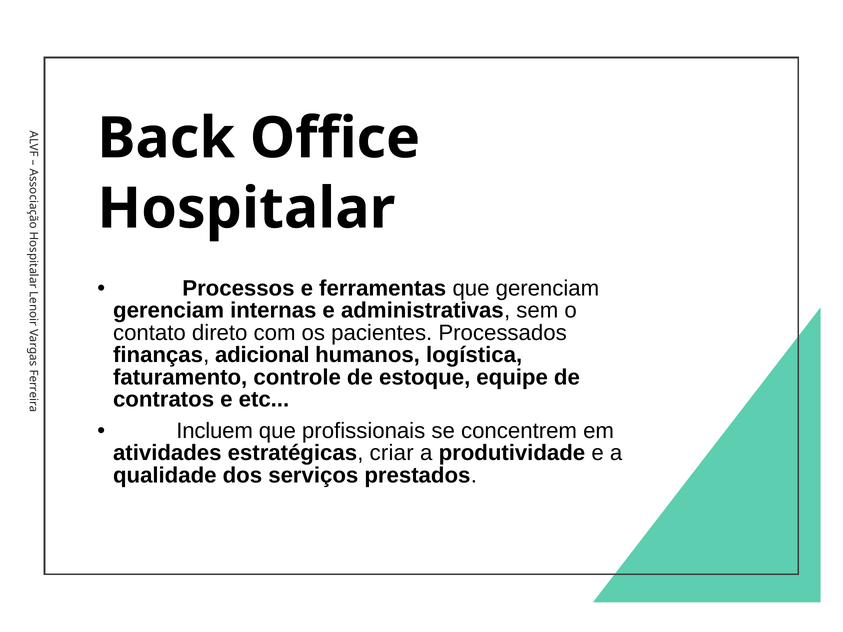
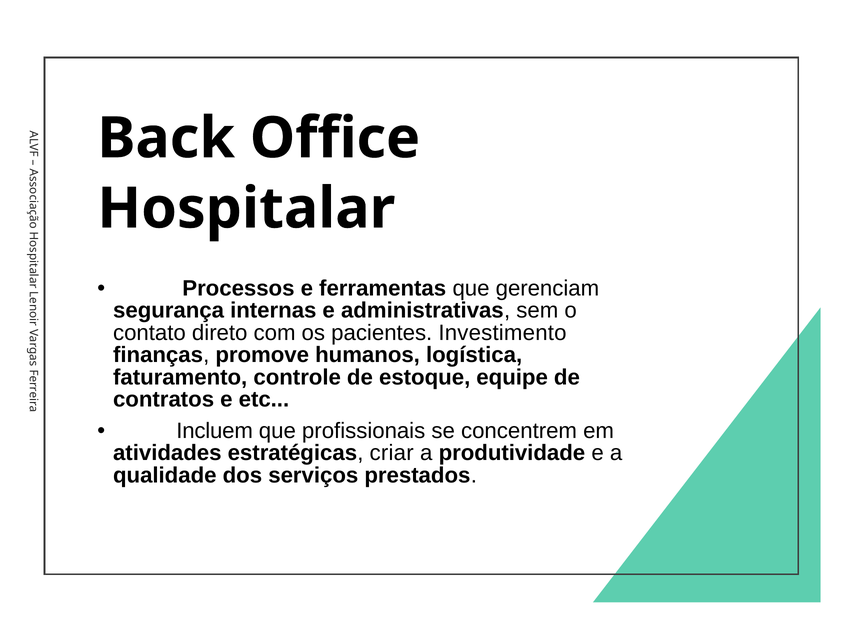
gerenciam: gerenciam -> segurança (169, 311)
Processados: Processados -> Investimento (502, 333)
adicional: adicional -> promove (262, 355)
